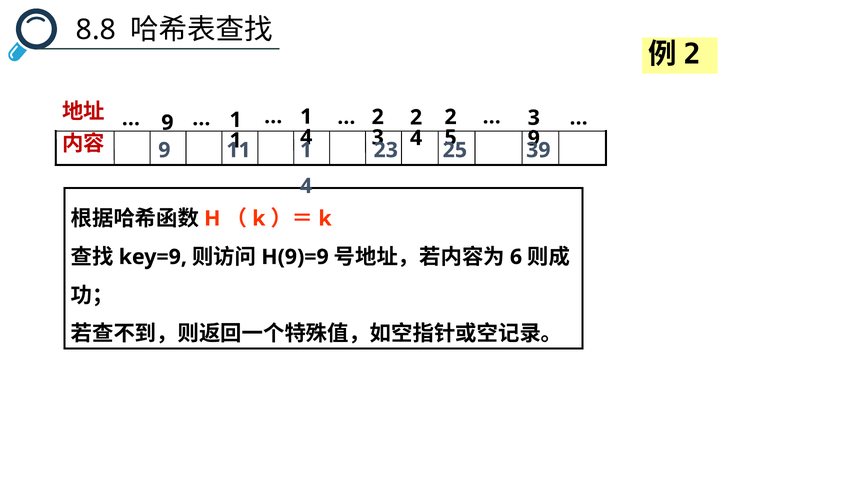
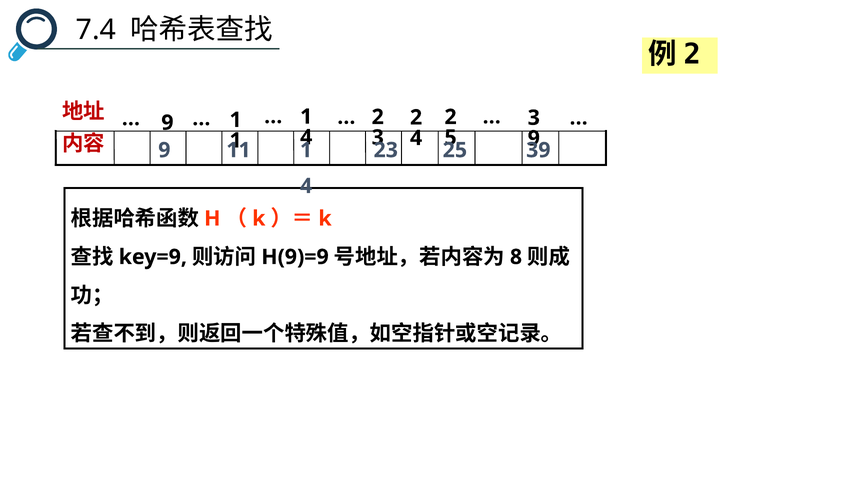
8.8: 8.8 -> 7.4 (96, 30)
6: 6 -> 8 (516, 257)
